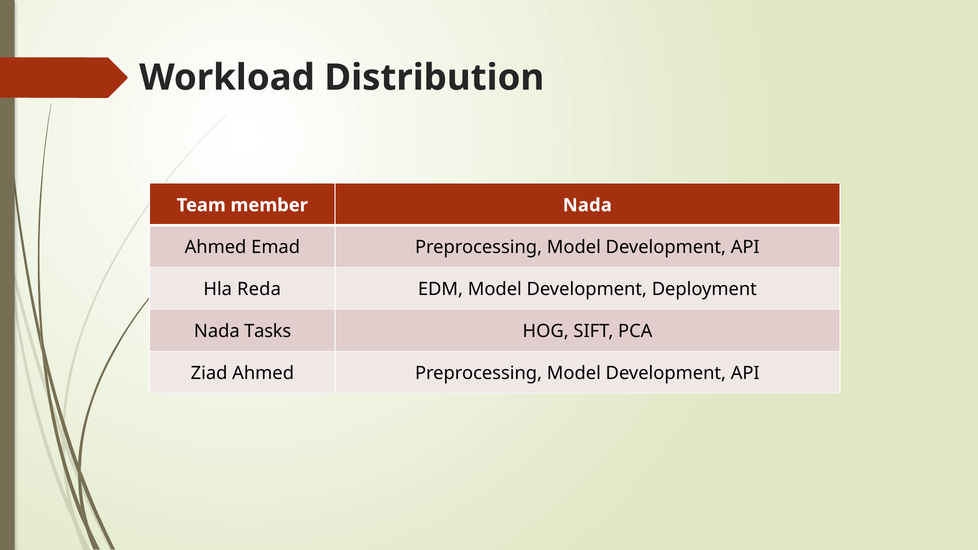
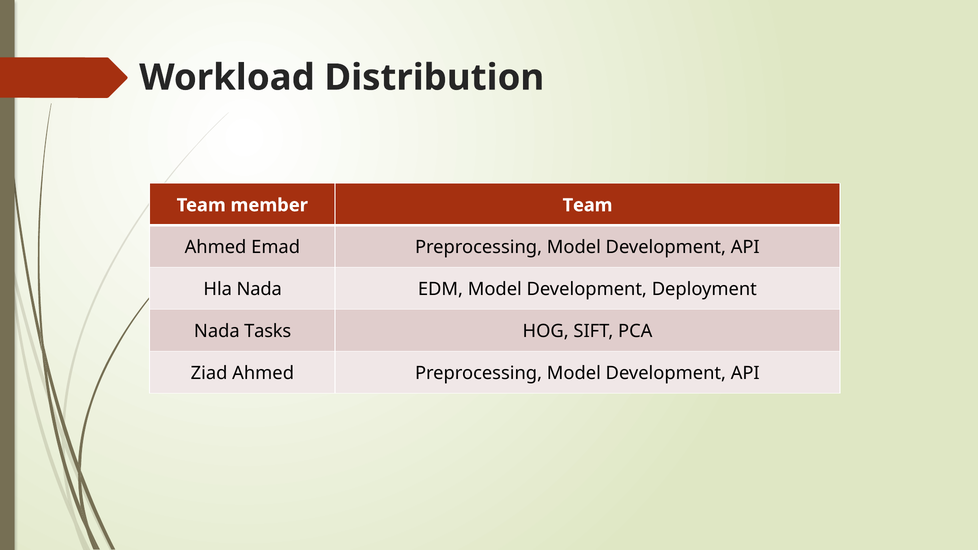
member Nada: Nada -> Team (587, 205)
Hla Reda: Reda -> Nada (259, 289)
